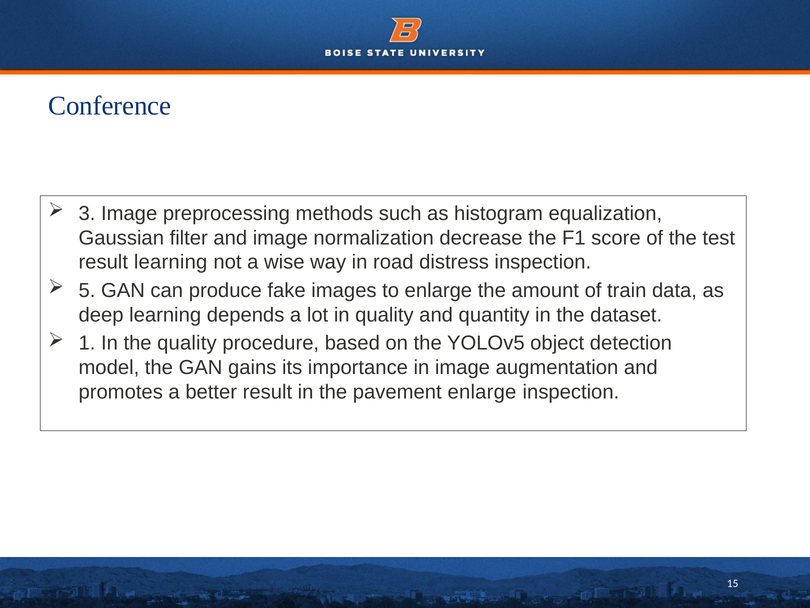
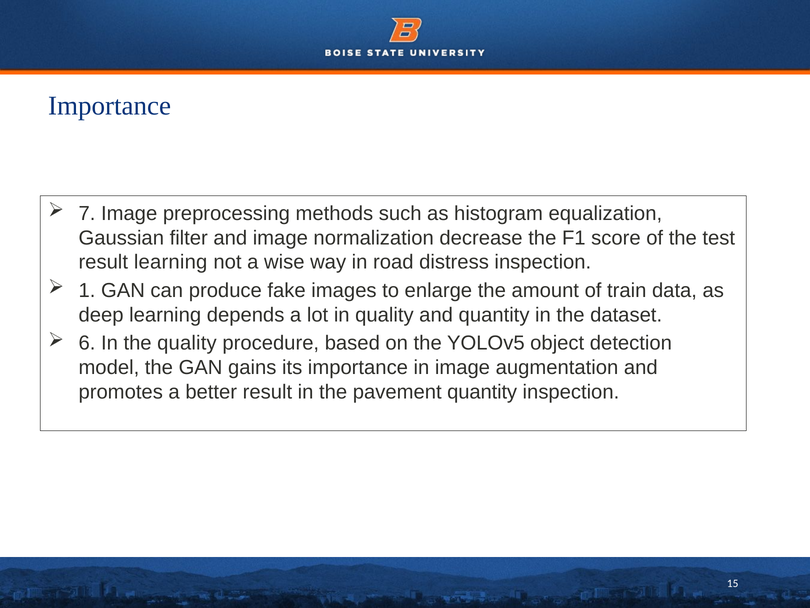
Conference: Conference -> Importance (110, 106)
3: 3 -> 7 (87, 213)
5: 5 -> 1 (87, 290)
1: 1 -> 6 (87, 343)
pavement enlarge: enlarge -> quantity (482, 392)
